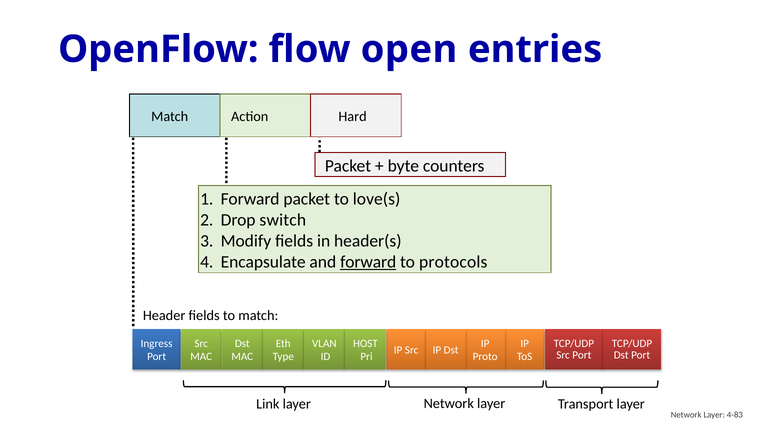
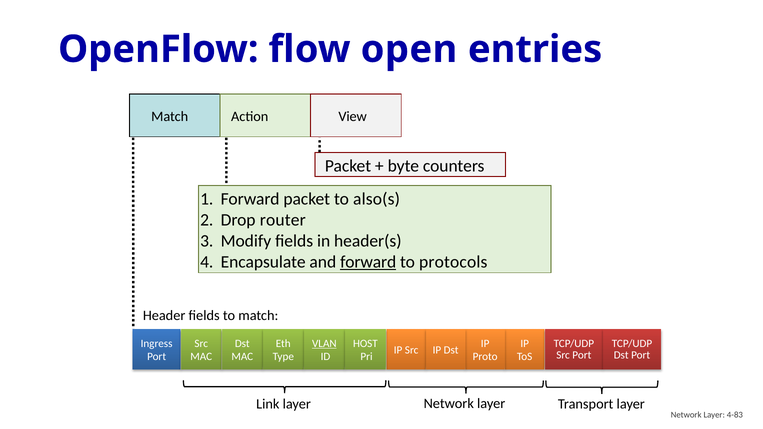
Hard: Hard -> View (353, 116)
love(s: love(s -> also(s (377, 199)
switch: switch -> router (283, 220)
VLAN underline: none -> present (324, 344)
